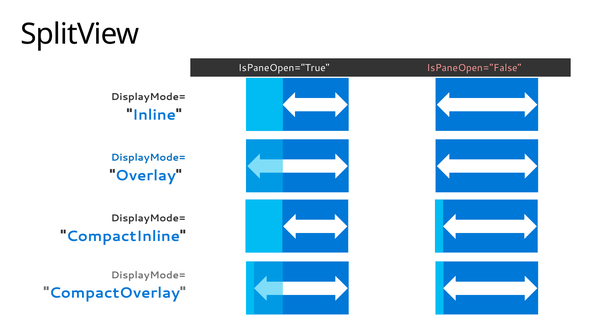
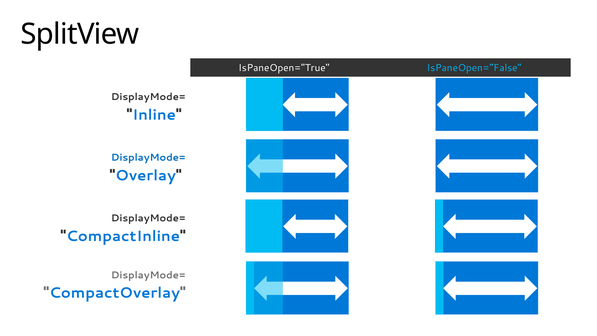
IsPaneOpen="False colour: pink -> light blue (474, 68)
